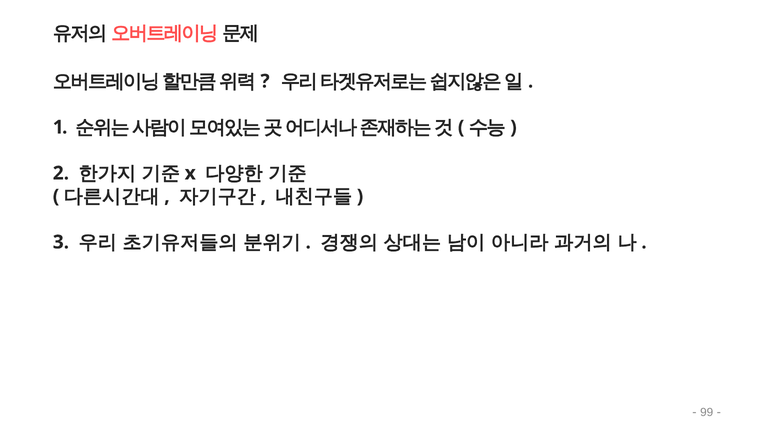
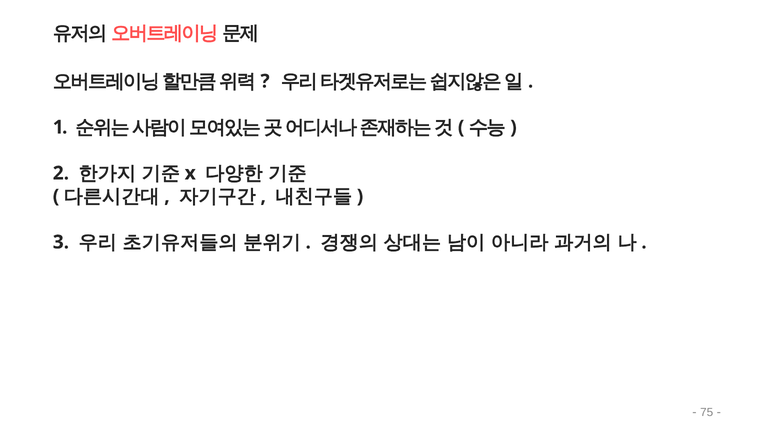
99: 99 -> 75 (707, 413)
